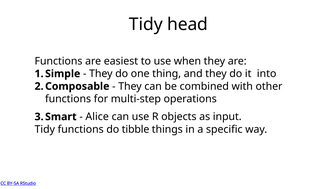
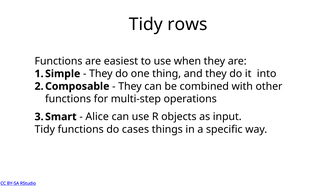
head: head -> rows (187, 24)
tibble: tibble -> cases (135, 129)
